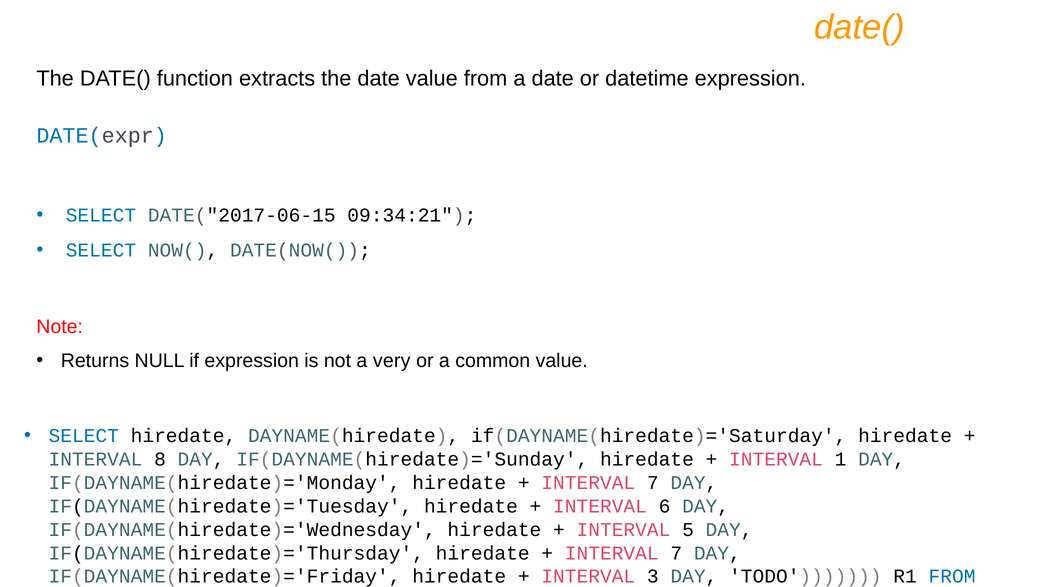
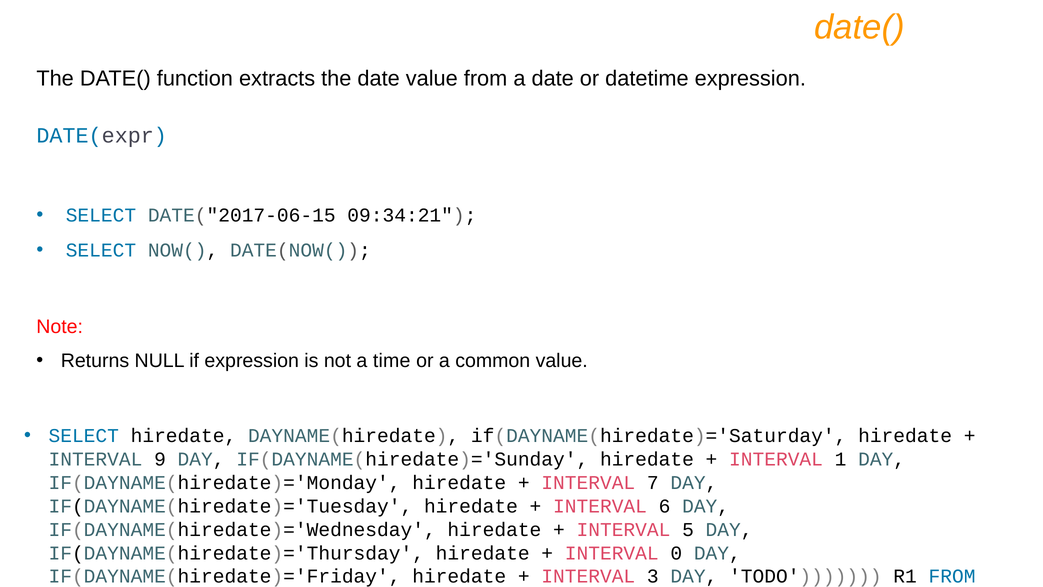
very: very -> time (392, 361)
8: 8 -> 9 (160, 459)
7: 7 -> 0 (676, 553)
